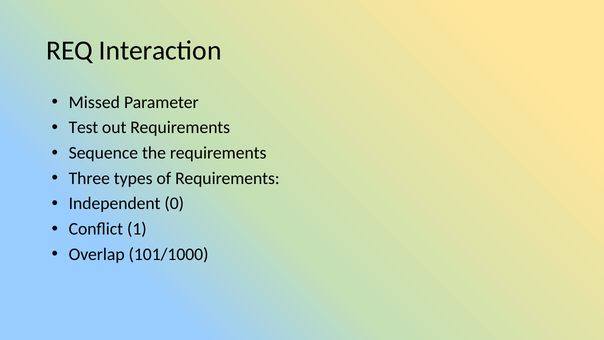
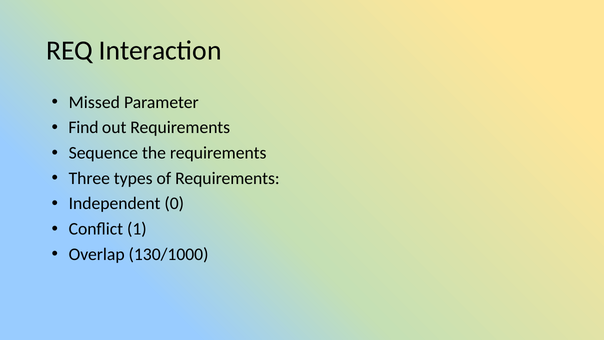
Test: Test -> Find (83, 127)
101/1000: 101/1000 -> 130/1000 (169, 254)
